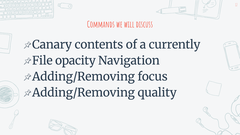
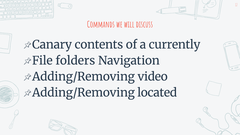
opacity: opacity -> folders (75, 61)
focus: focus -> video (153, 77)
quality: quality -> located (157, 93)
